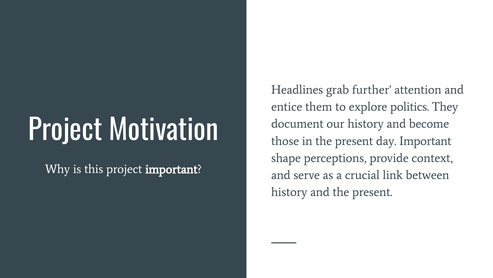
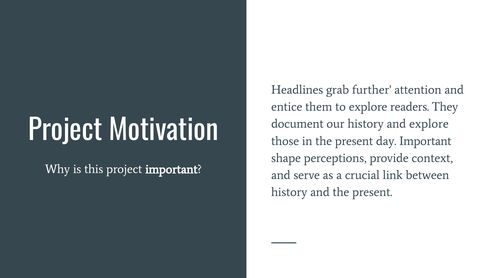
politics: politics -> readers (410, 107)
and become: become -> explore (429, 124)
